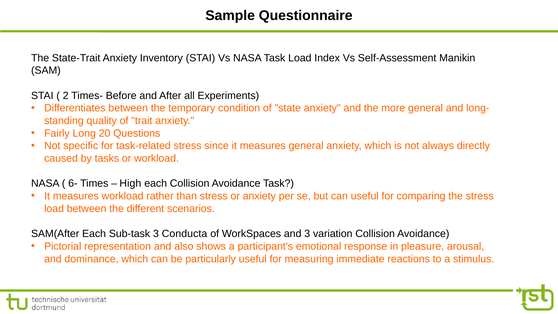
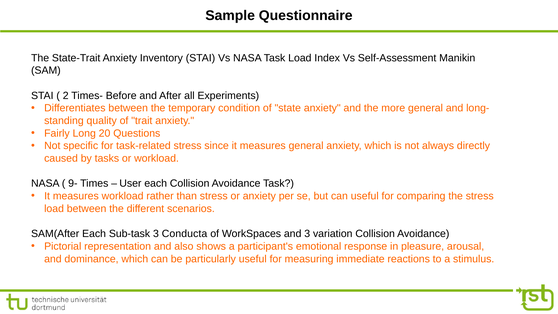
6-: 6- -> 9- (73, 183)
High: High -> User (130, 183)
